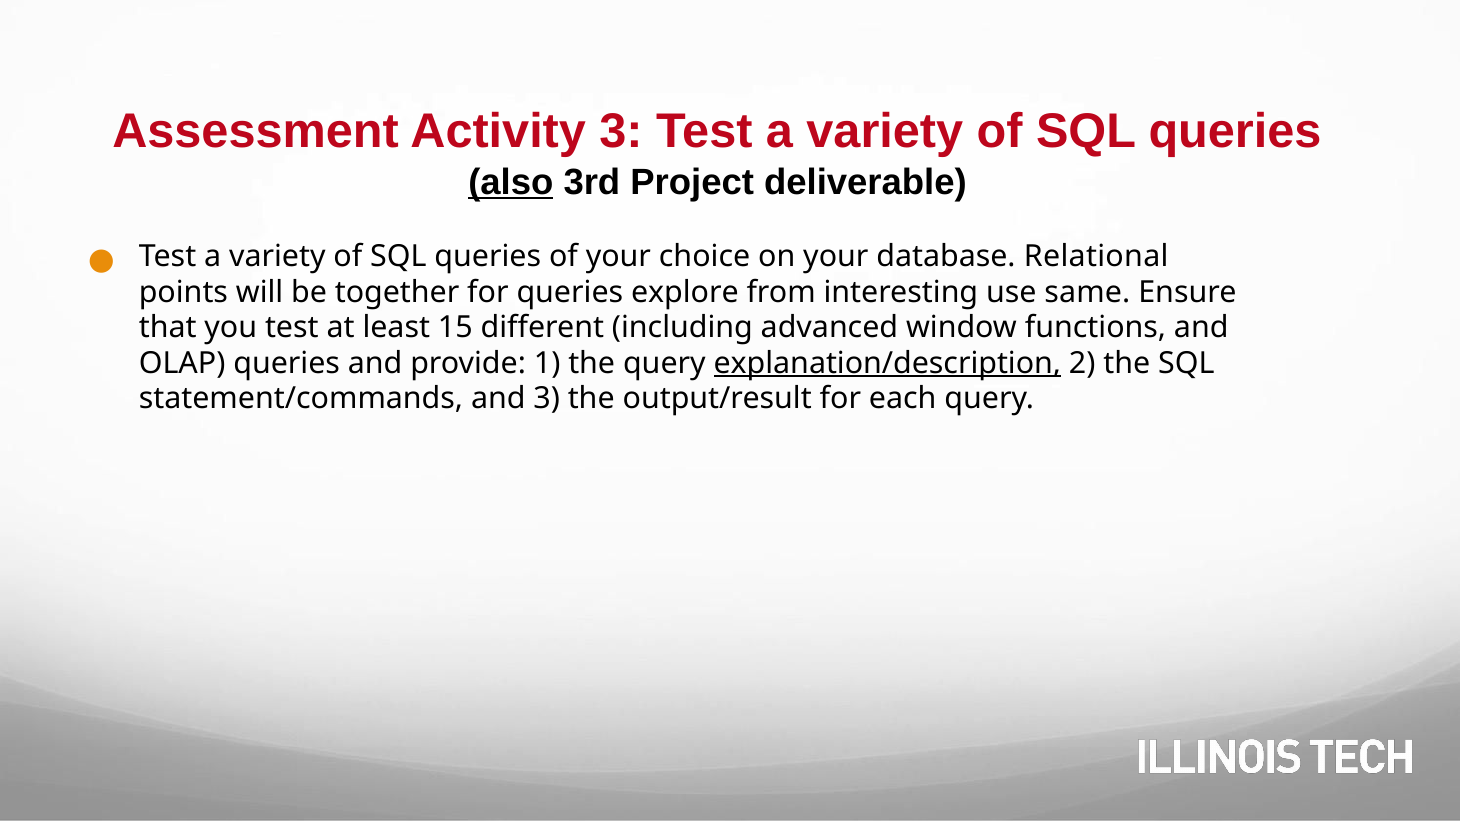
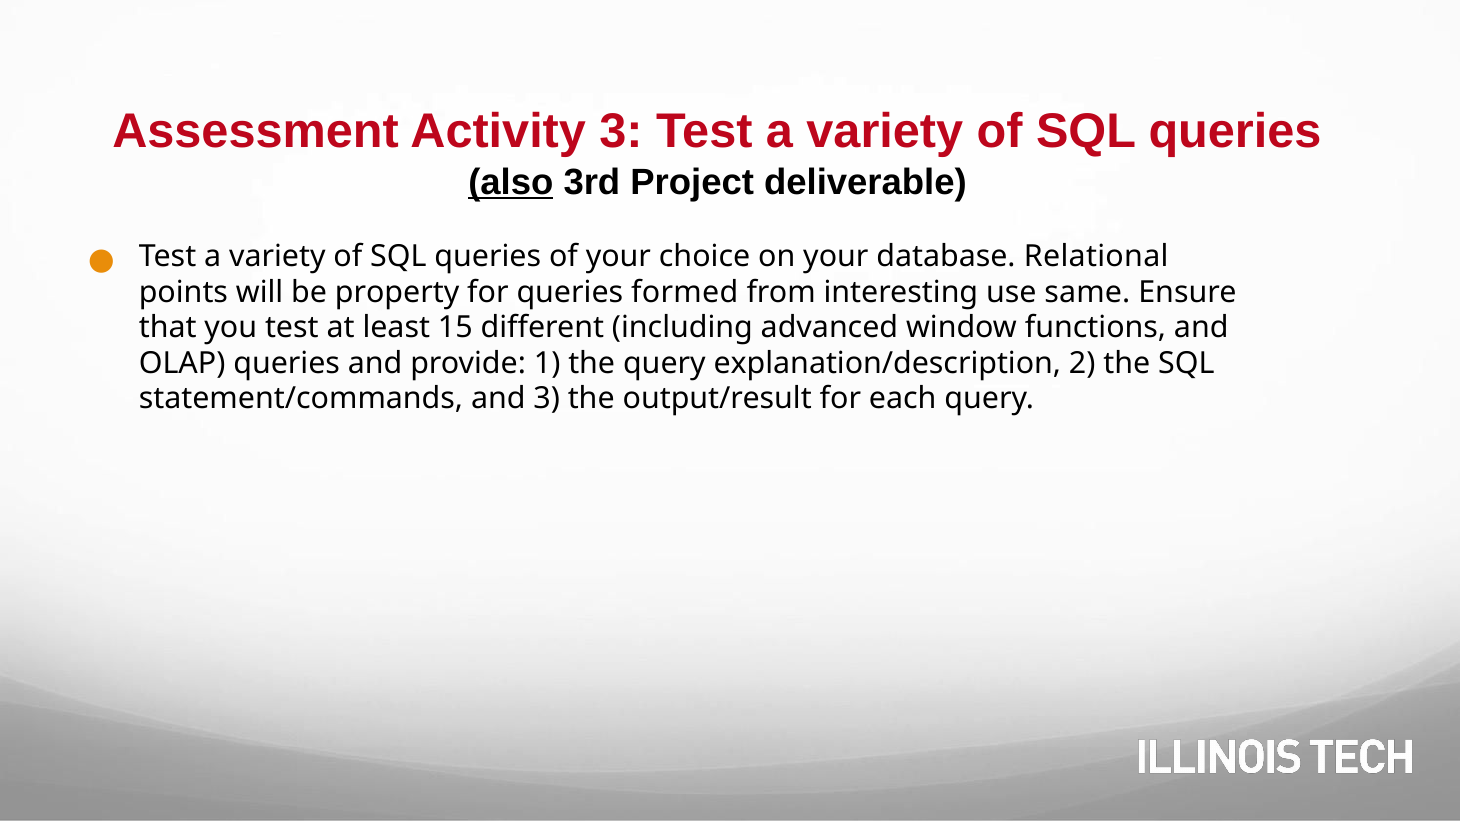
together: together -> property (397, 292)
explore: explore -> formed (685, 292)
explanation/description underline: present -> none (887, 363)
